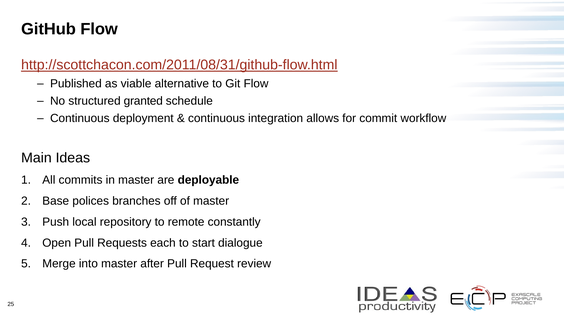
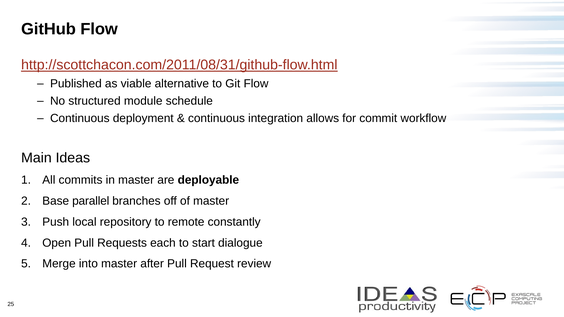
granted: granted -> module (143, 101)
polices: polices -> parallel (91, 201)
